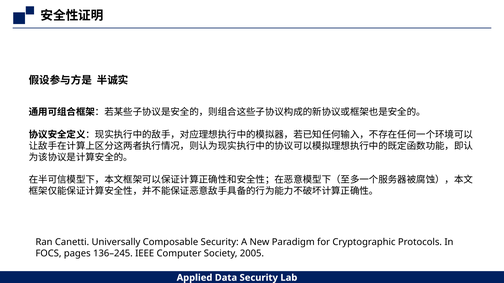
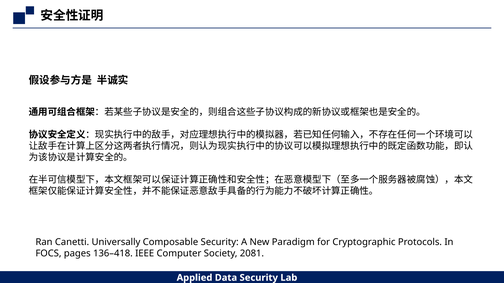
136–245: 136–245 -> 136–418 (113, 254)
2005: 2005 -> 2081 (252, 254)
